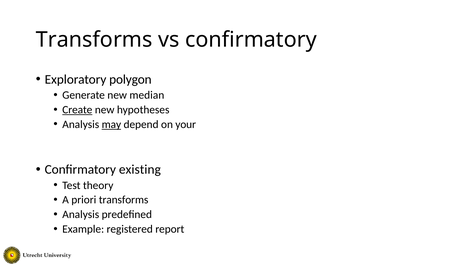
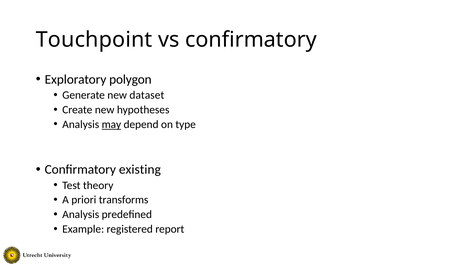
Transforms: Transforms -> Touchpoint (94, 40)
median: median -> dataset (147, 95)
Create underline: present -> none (77, 110)
your: your -> type (186, 124)
